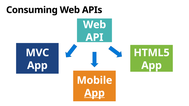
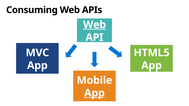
Web underline: none -> present (95, 25)
